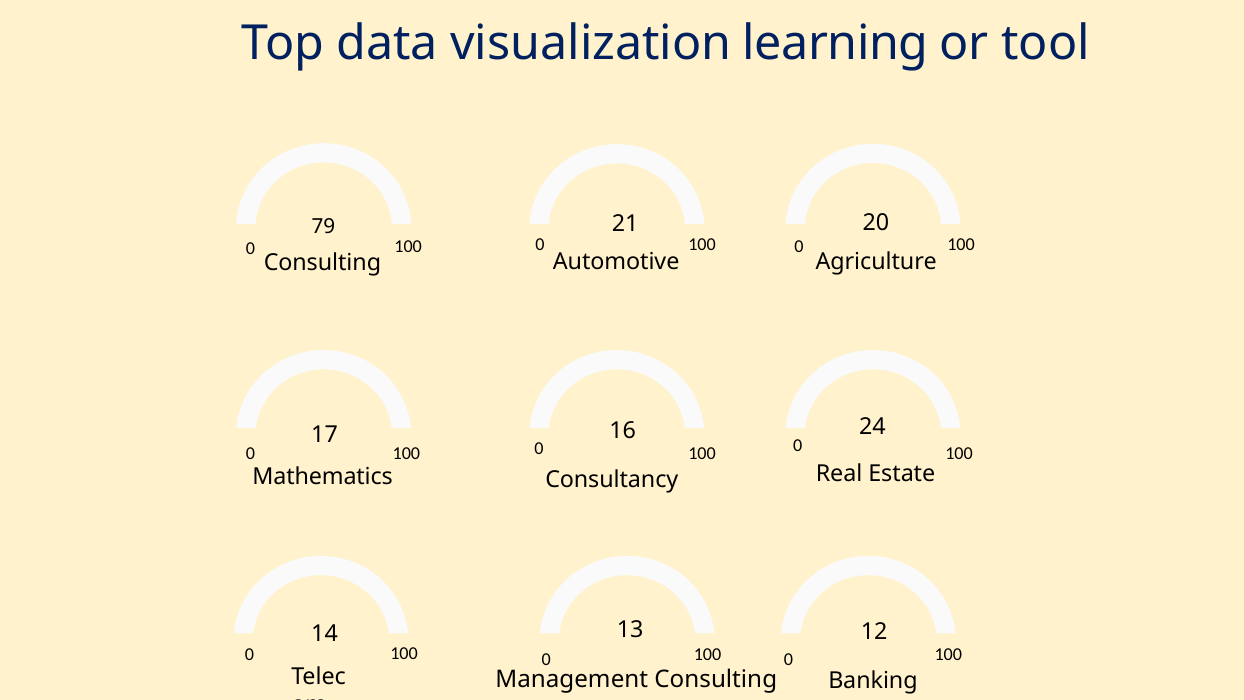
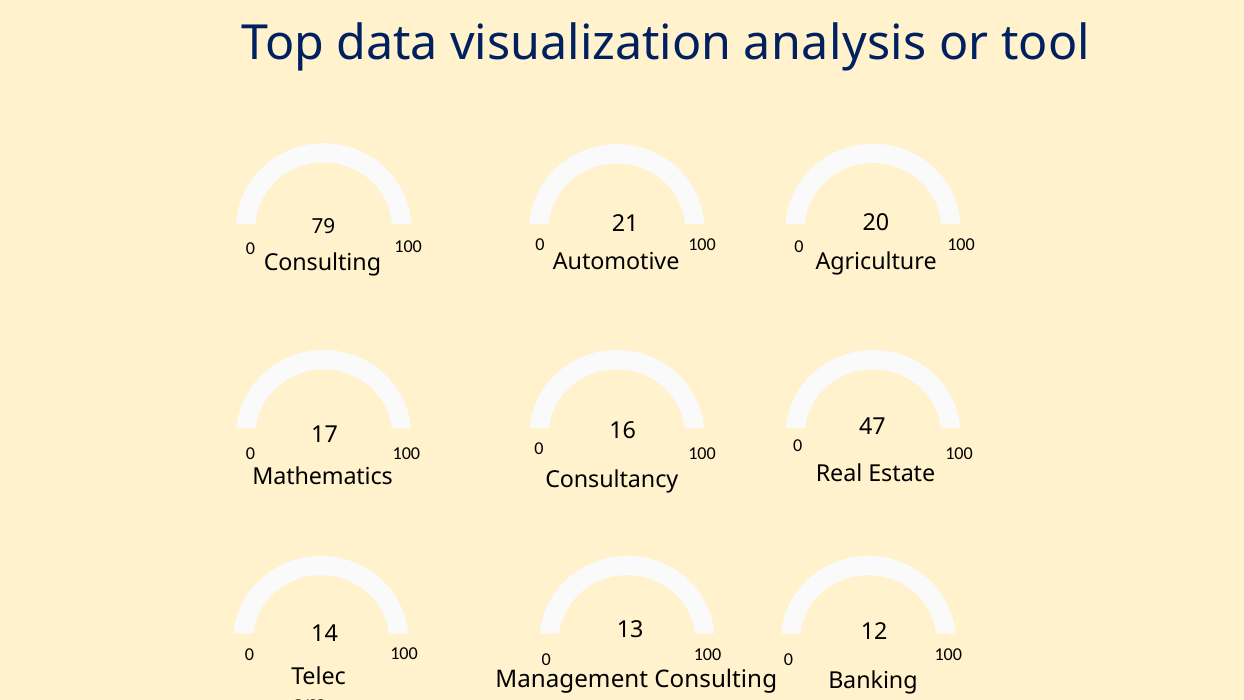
learning: learning -> analysis (835, 44)
24: 24 -> 47 (872, 427)
